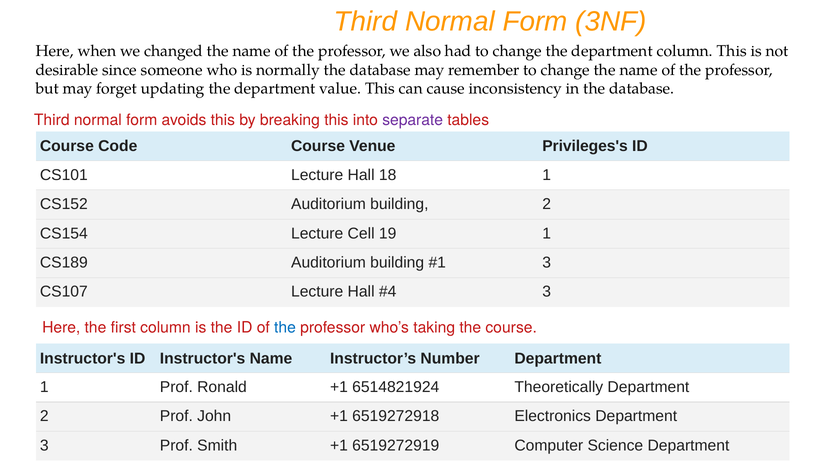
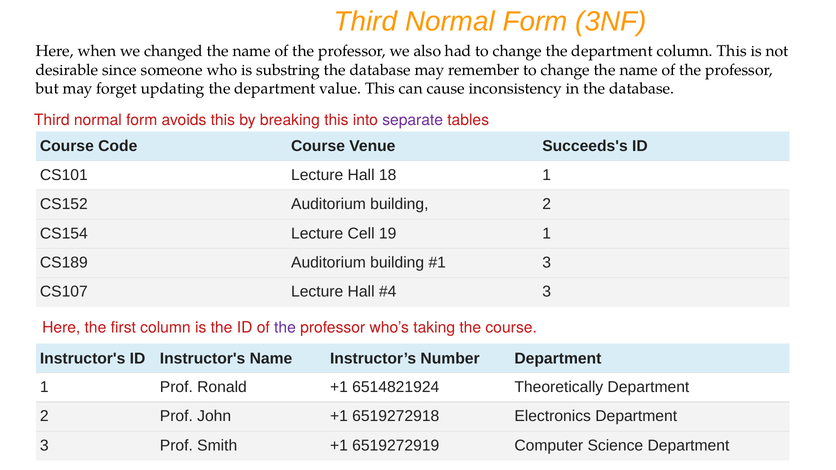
normally: normally -> substring (288, 70)
Privileges's: Privileges's -> Succeeds's (585, 146)
the colour: blue -> purple (285, 328)
